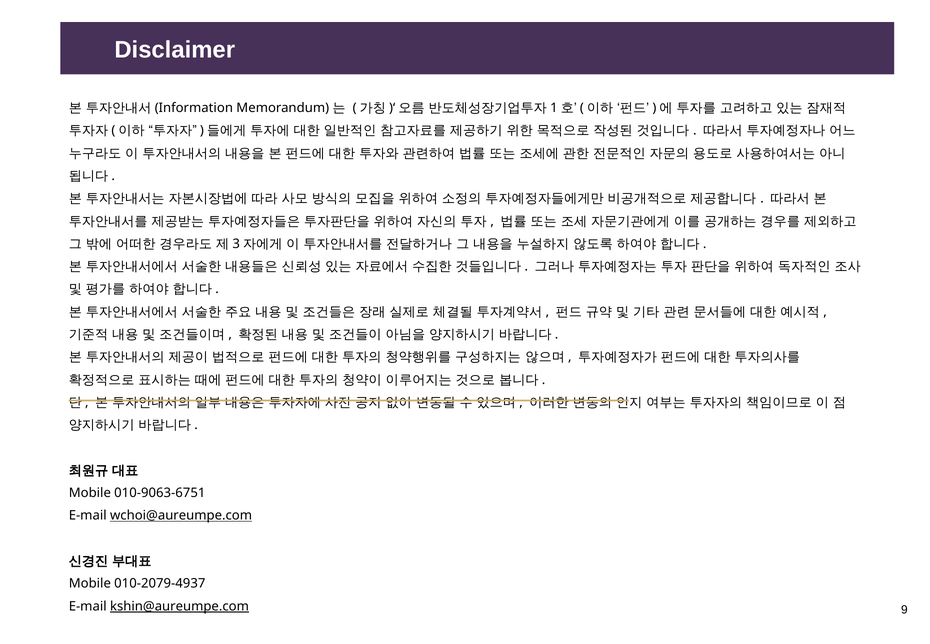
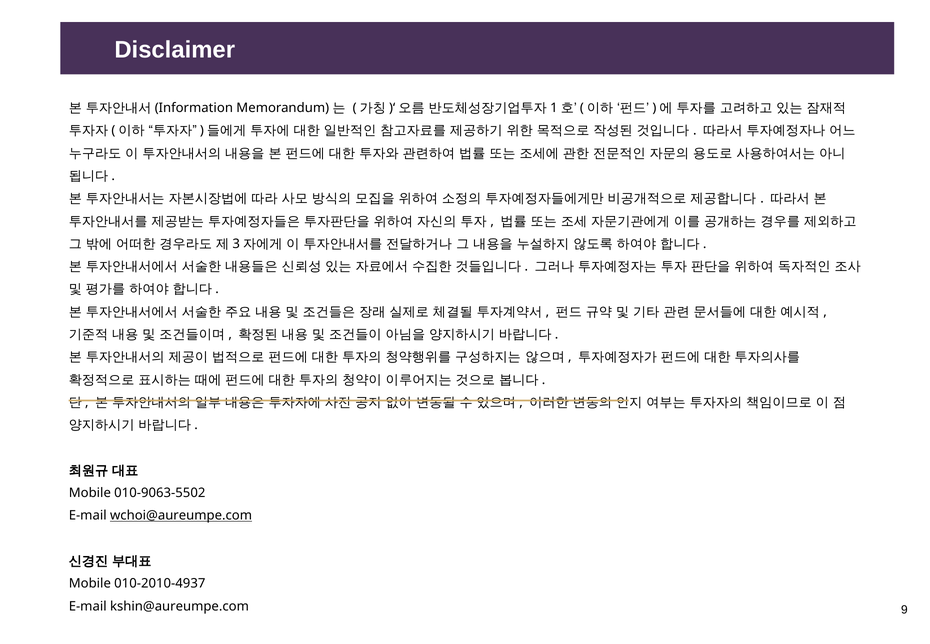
010-9063-6751: 010-9063-6751 -> 010-9063-5502 (160, 493)
010-2079-4937: 010-2079-4937 -> 010-2010-4937 (160, 583)
kshin@aureumpe.com underline: present -> none (179, 606)
